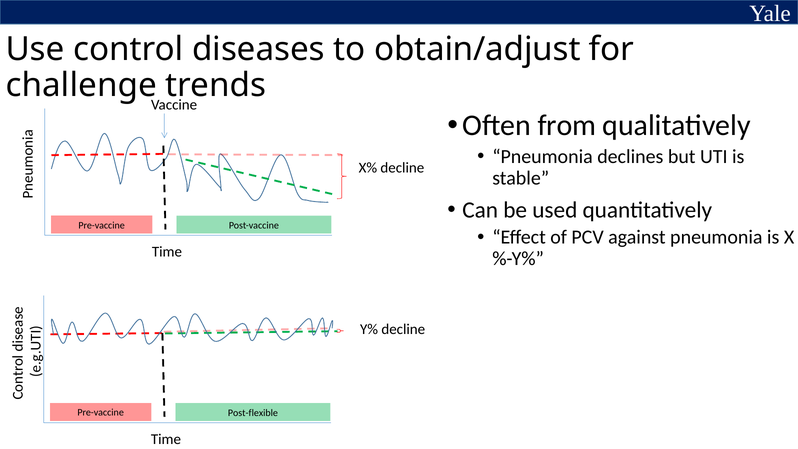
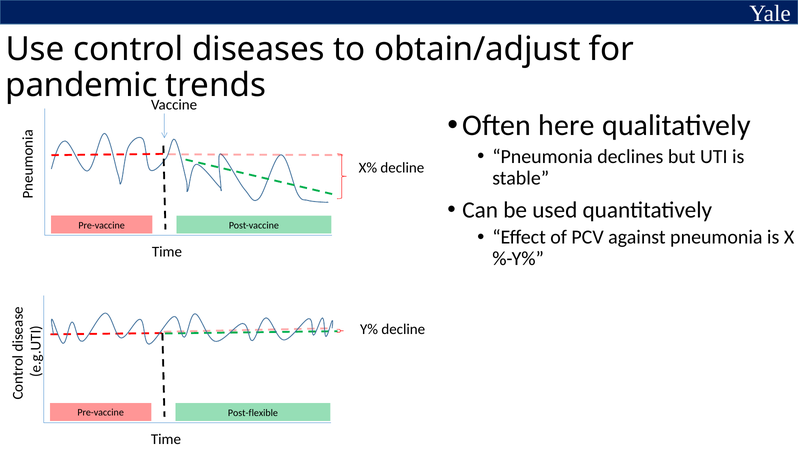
challenge: challenge -> pandemic (81, 85)
from: from -> here (566, 125)
